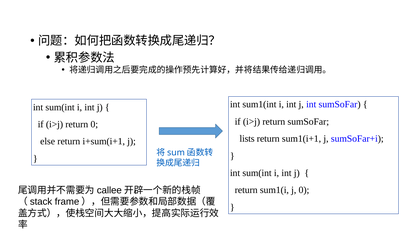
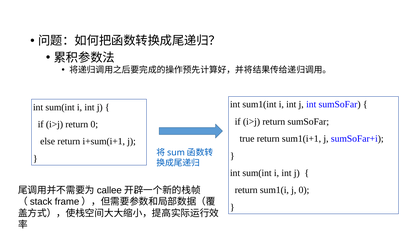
lists: lists -> true (247, 139)
